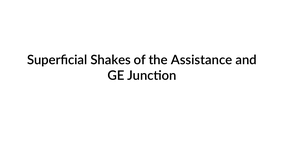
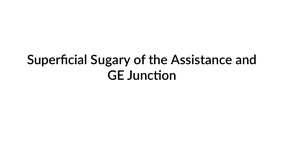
Shakes: Shakes -> Sugary (111, 60)
